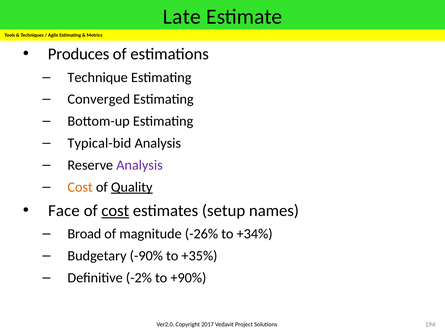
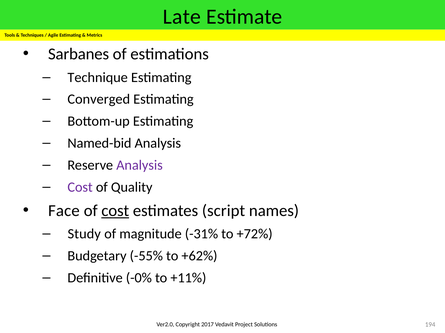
Produces: Produces -> Sarbanes (79, 54)
Typical-bid: Typical-bid -> Named-bid (99, 143)
Cost colour: orange -> purple (80, 187)
Quality underline: present -> none (132, 187)
setup: setup -> script (224, 211)
Broad: Broad -> Study (84, 234)
-26%: -26% -> -31% (201, 234)
+34%: +34% -> +72% (255, 234)
-90%: -90% -> -55% (146, 256)
+35%: +35% -> +62% (199, 256)
-2%: -2% -> -0% (139, 278)
+90%: +90% -> +11% (188, 278)
